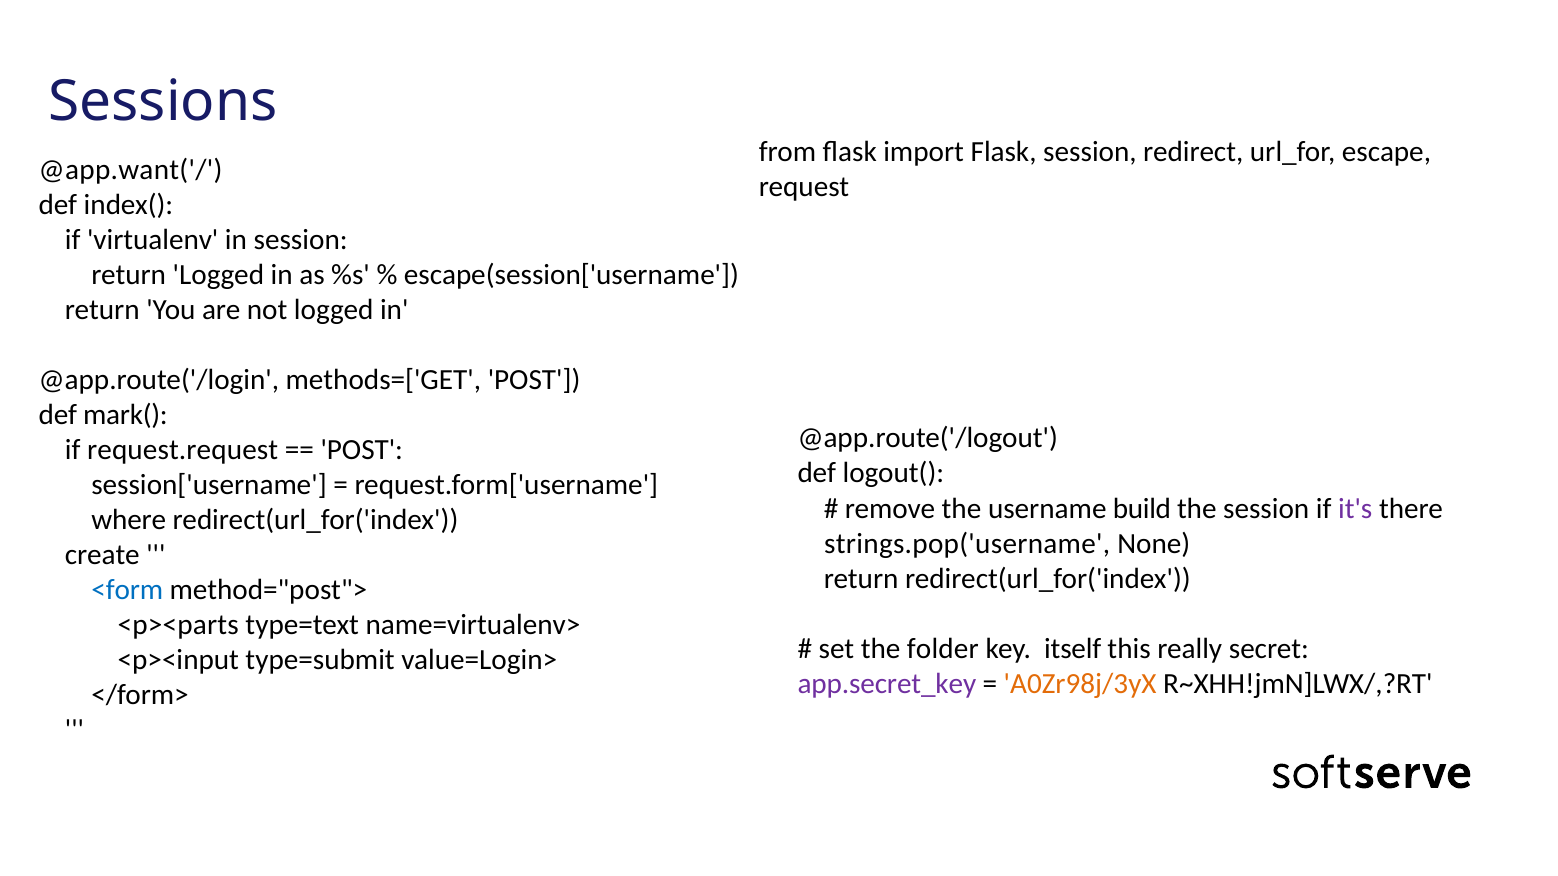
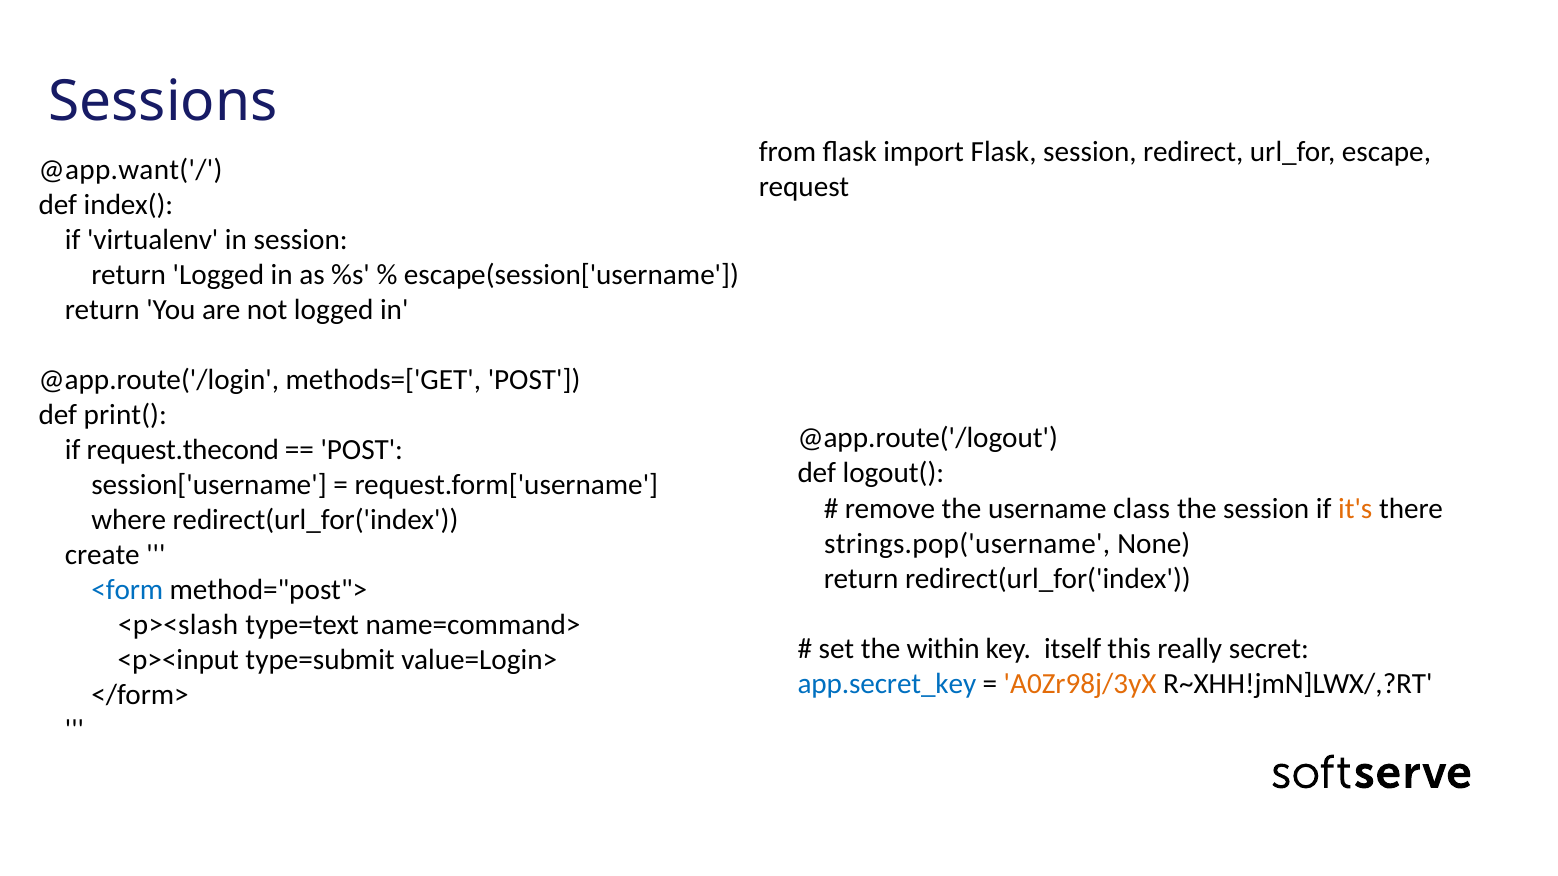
mark(: mark( -> print( (125, 415)
request.request: request.request -> request.thecond (183, 450)
build: build -> class (1142, 509)
it's colour: purple -> orange (1355, 509)
<p><parts: <p><parts -> <p><slash (178, 625)
name=virtualenv>: name=virtualenv> -> name=command> (473, 625)
folder: folder -> within (943, 649)
app.secret_key colour: purple -> blue (887, 684)
